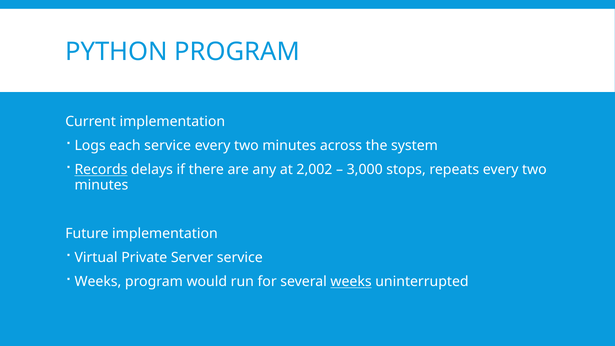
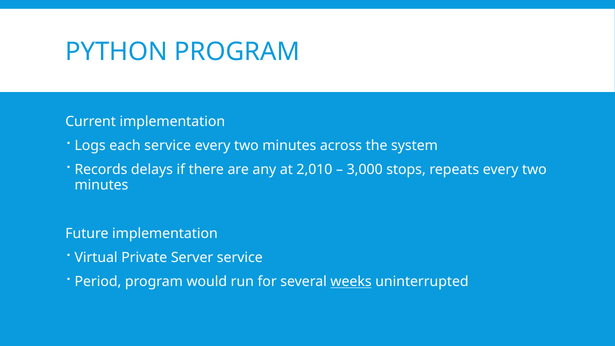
Records underline: present -> none (101, 170)
2,002: 2,002 -> 2,010 (314, 170)
Weeks: Weeks -> Period (98, 282)
